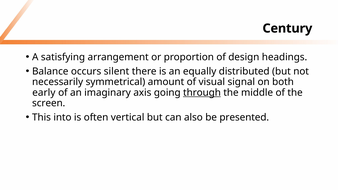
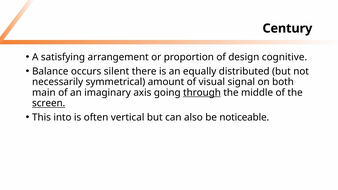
headings: headings -> cognitive (285, 57)
early: early -> main (44, 93)
screen underline: none -> present (49, 103)
presented: presented -> noticeable (244, 117)
